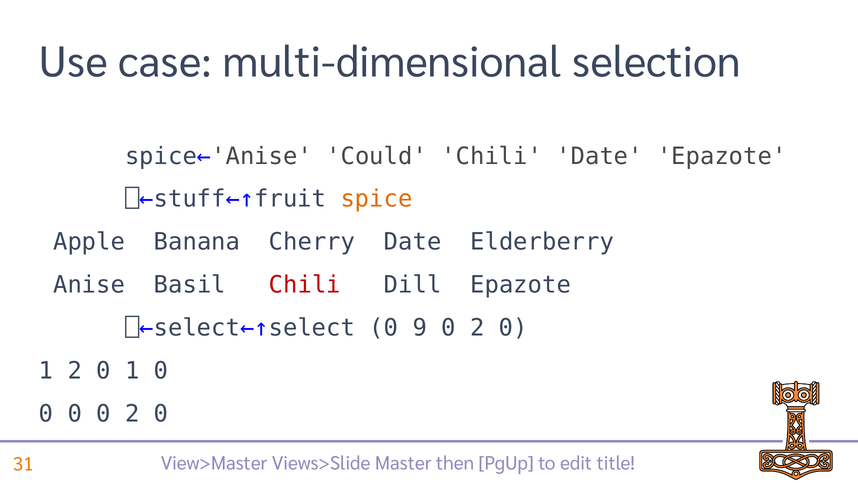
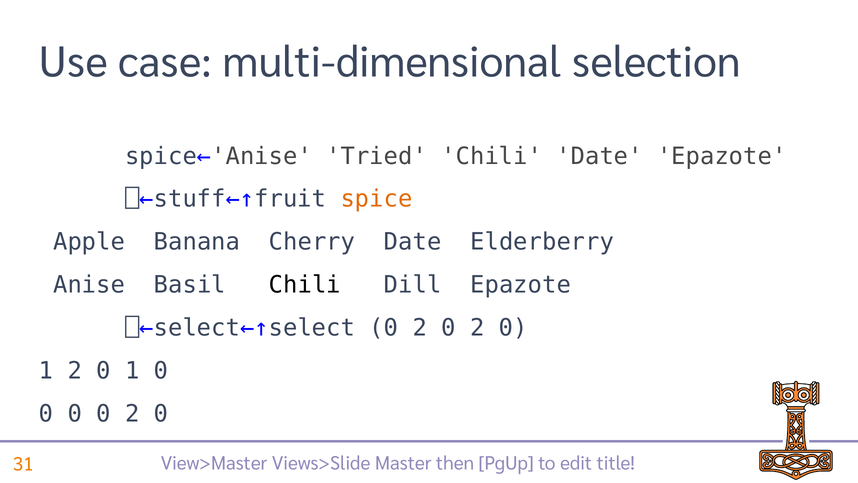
Could: Could -> Tried (377, 156)
Chili colour: red -> black (305, 285)
⎕←select←↑select 0 9: 9 -> 2 (420, 328)
